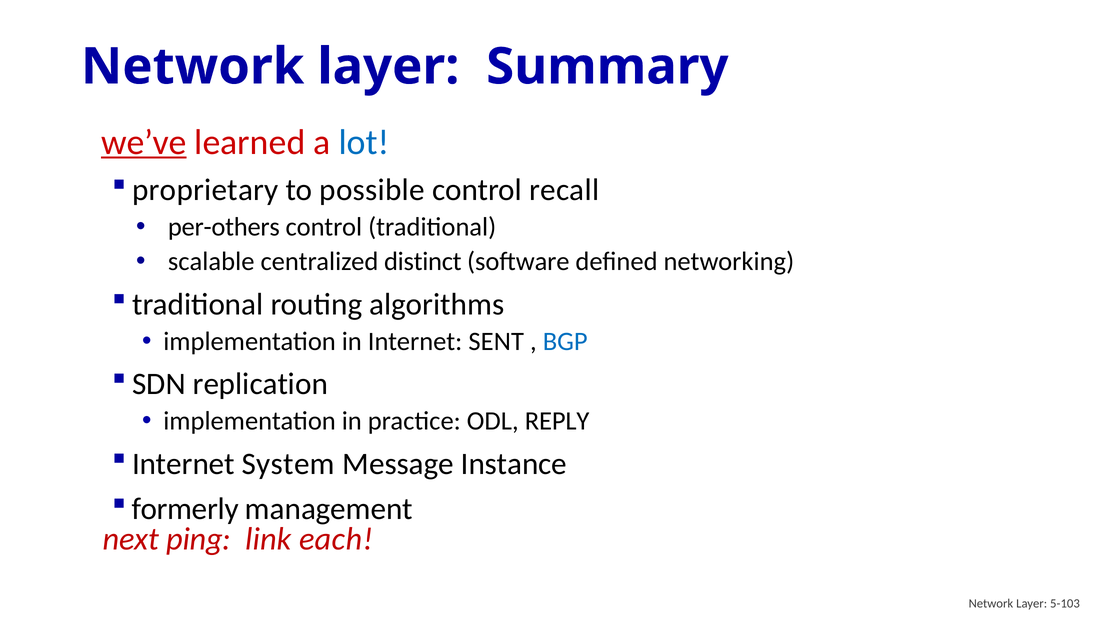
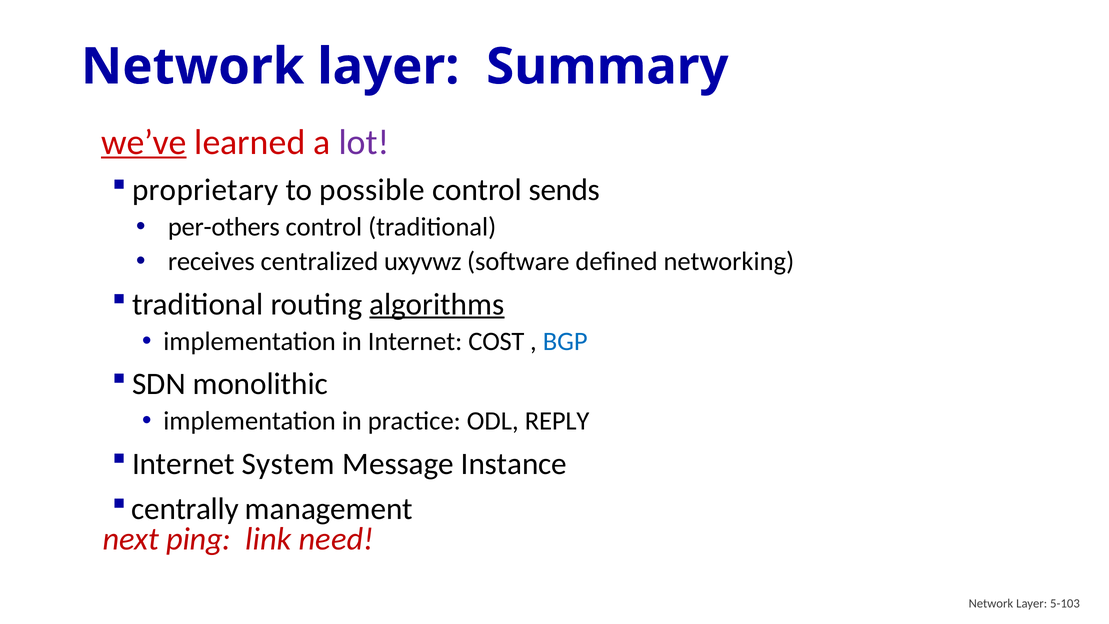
lot colour: blue -> purple (364, 142)
recall: recall -> sends (564, 190)
scalable: scalable -> receives (211, 261)
distinct: distinct -> uxyvwz (423, 261)
algorithms underline: none -> present (437, 304)
SENT: SENT -> COST (496, 341)
replication: replication -> monolithic (260, 384)
formerly: formerly -> centrally (185, 509)
each: each -> need (336, 539)
